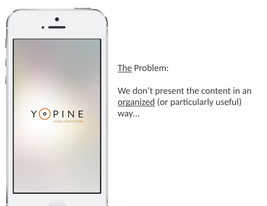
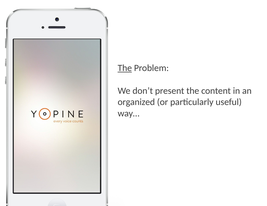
organized underline: present -> none (136, 102)
